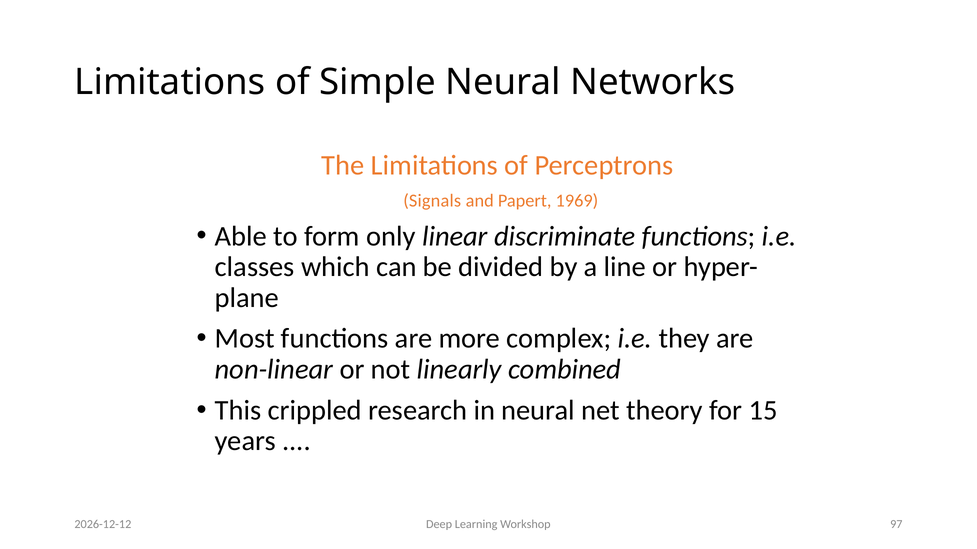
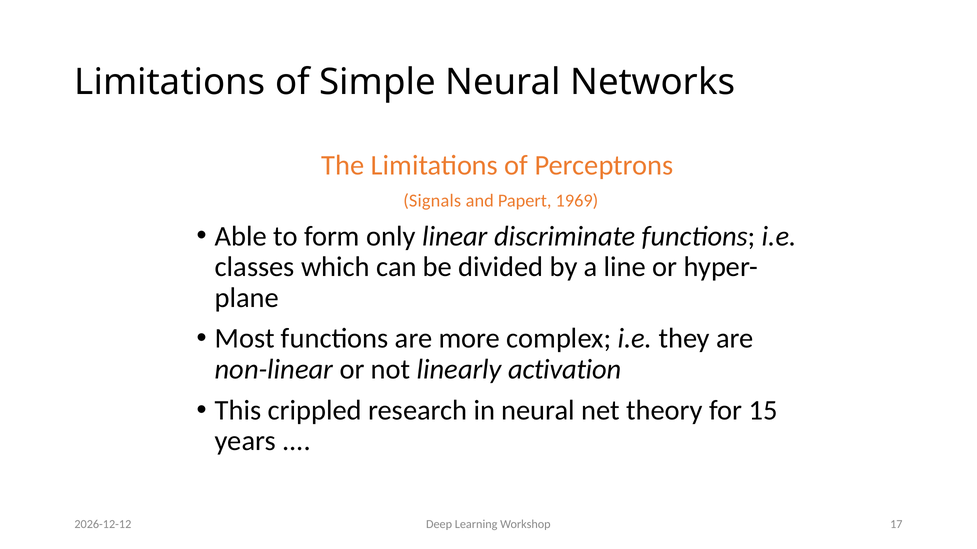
combined: combined -> activation (565, 370)
97: 97 -> 17 (896, 525)
